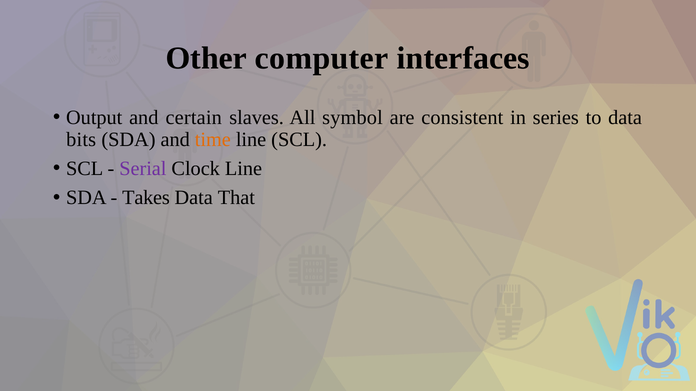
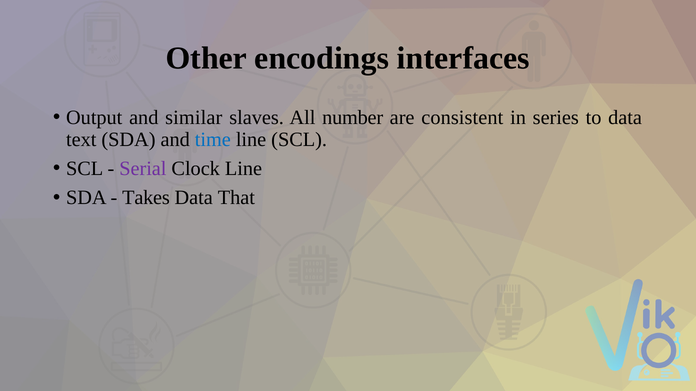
computer: computer -> encodings (322, 58)
certain: certain -> similar (194, 118)
symbol: symbol -> number (353, 118)
bits: bits -> text (81, 140)
time colour: orange -> blue (213, 140)
